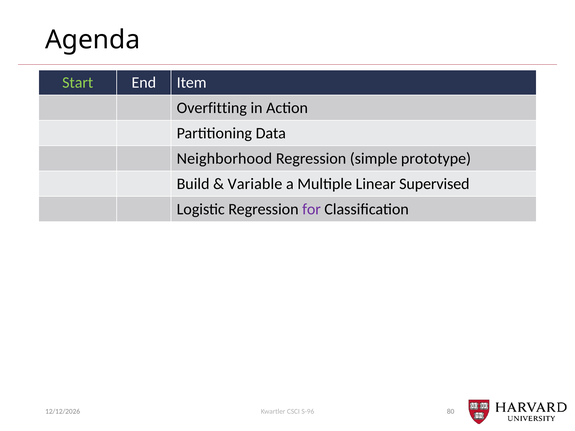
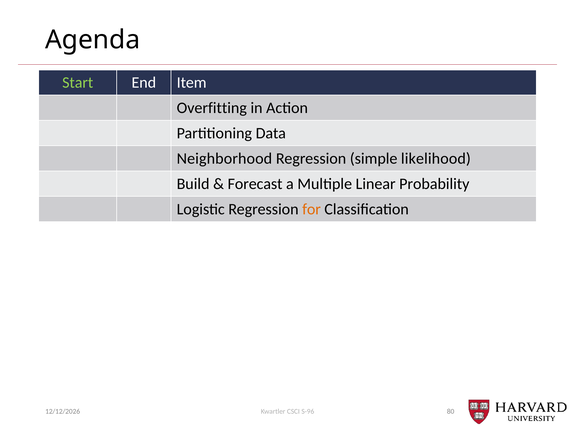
prototype: prototype -> likelihood (436, 159)
Variable: Variable -> Forecast (255, 184)
Supervised: Supervised -> Probability (434, 184)
for colour: purple -> orange (312, 209)
